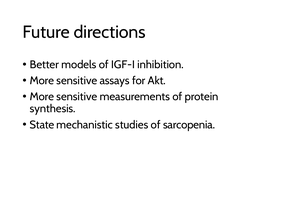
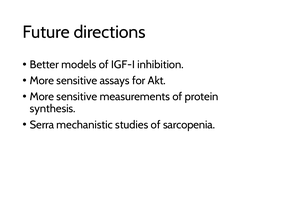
State: State -> Serra (42, 125)
